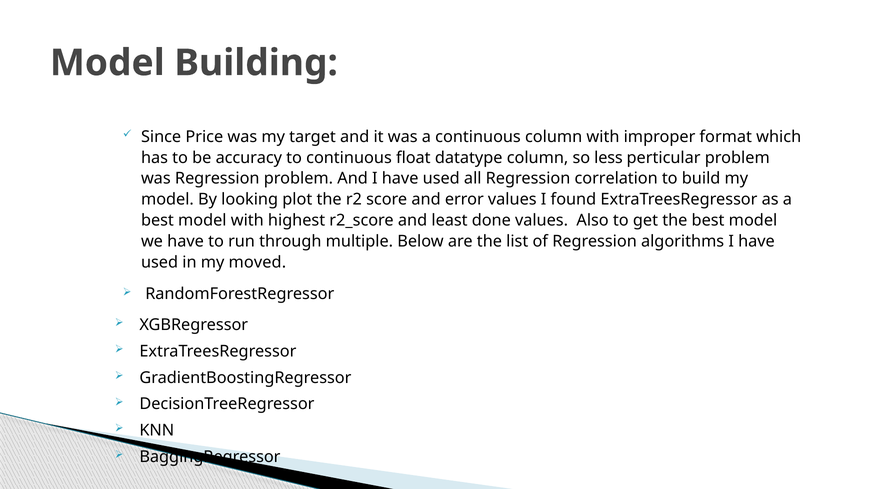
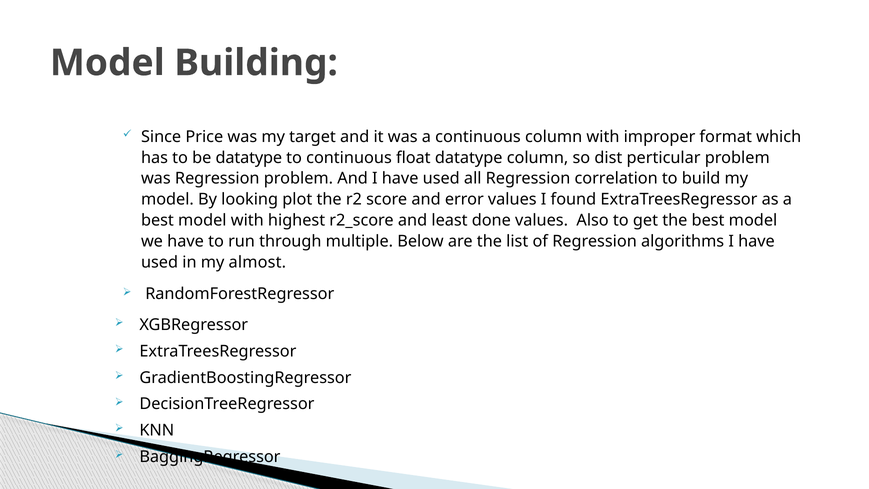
be accuracy: accuracy -> datatype (249, 158)
less: less -> dist (608, 158)
moved: moved -> almost (257, 262)
